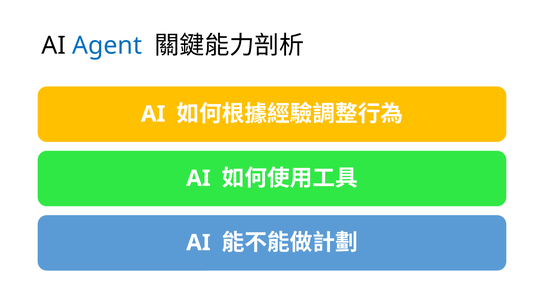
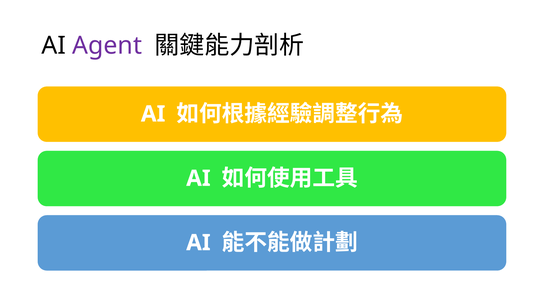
Agent colour: blue -> purple (107, 46)
